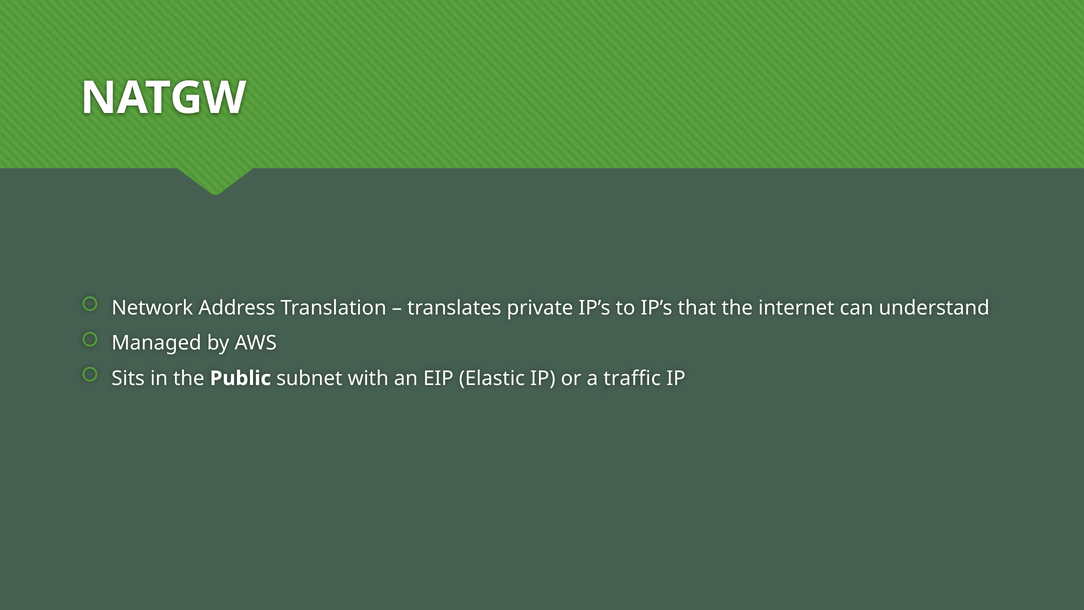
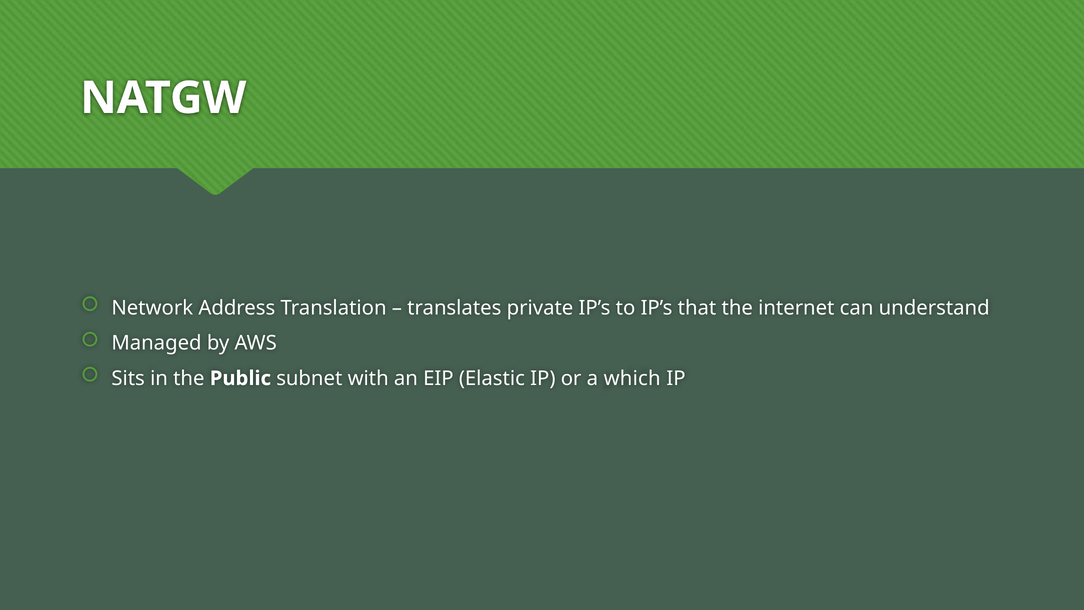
traffic: traffic -> which (632, 378)
